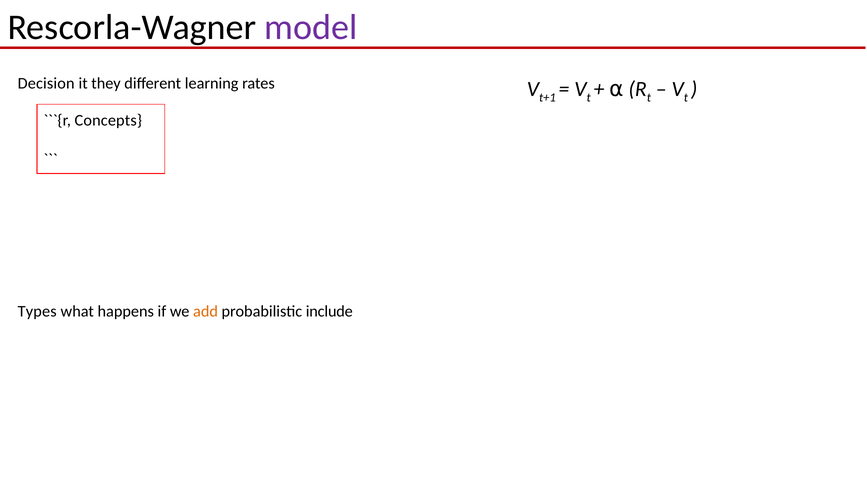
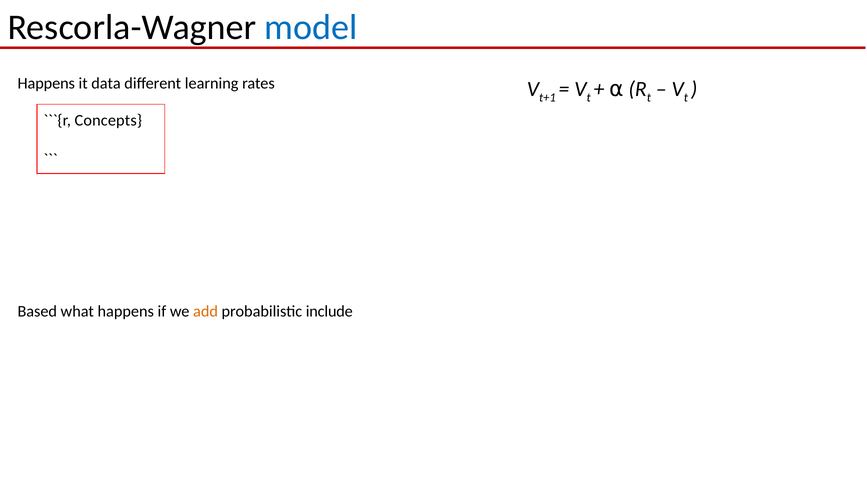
model colour: purple -> blue (311, 27)
Decision: Decision -> Happens (46, 84)
they: they -> data (106, 84)
Types: Types -> Based (37, 312)
